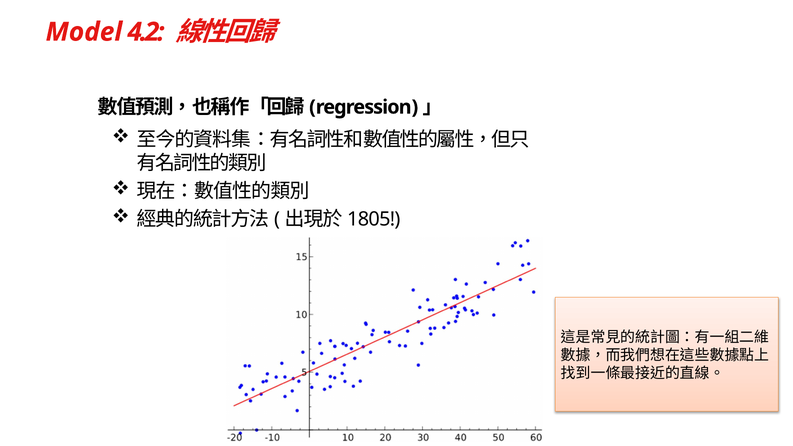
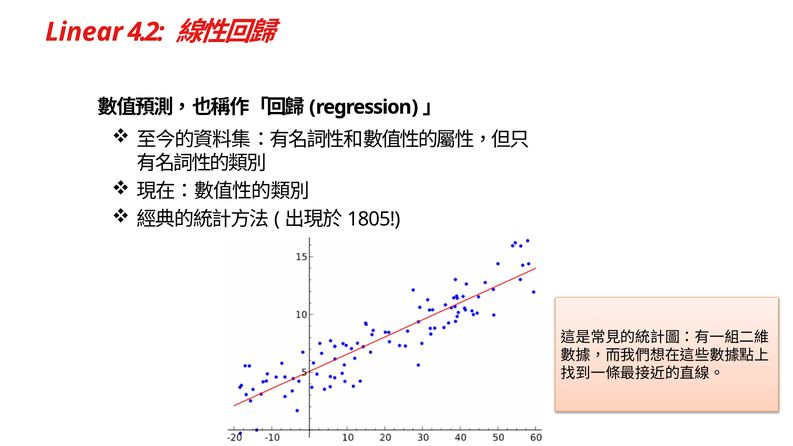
Model: Model -> Linear (84, 32)
